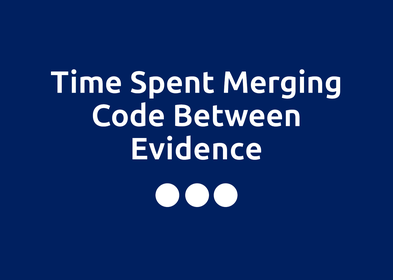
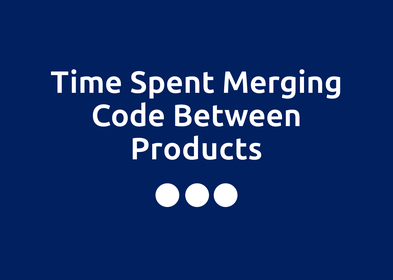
Evidence: Evidence -> Products (196, 149)
